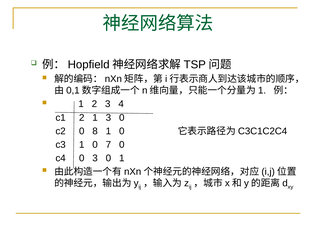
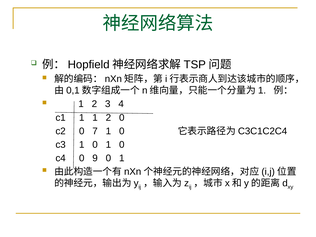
c1 2: 2 -> 1 (82, 118)
3: 3 -> 2 (108, 118)
8: 8 -> 7 (95, 131)
1 0 7: 7 -> 1 (108, 145)
0 3: 3 -> 9 (95, 158)
